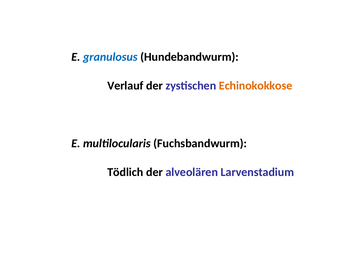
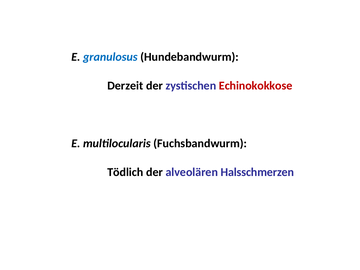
Verlauf: Verlauf -> Derzeit (125, 86)
Echinokokkose colour: orange -> red (256, 86)
Larvenstadium: Larvenstadium -> Halsschmerzen (257, 172)
